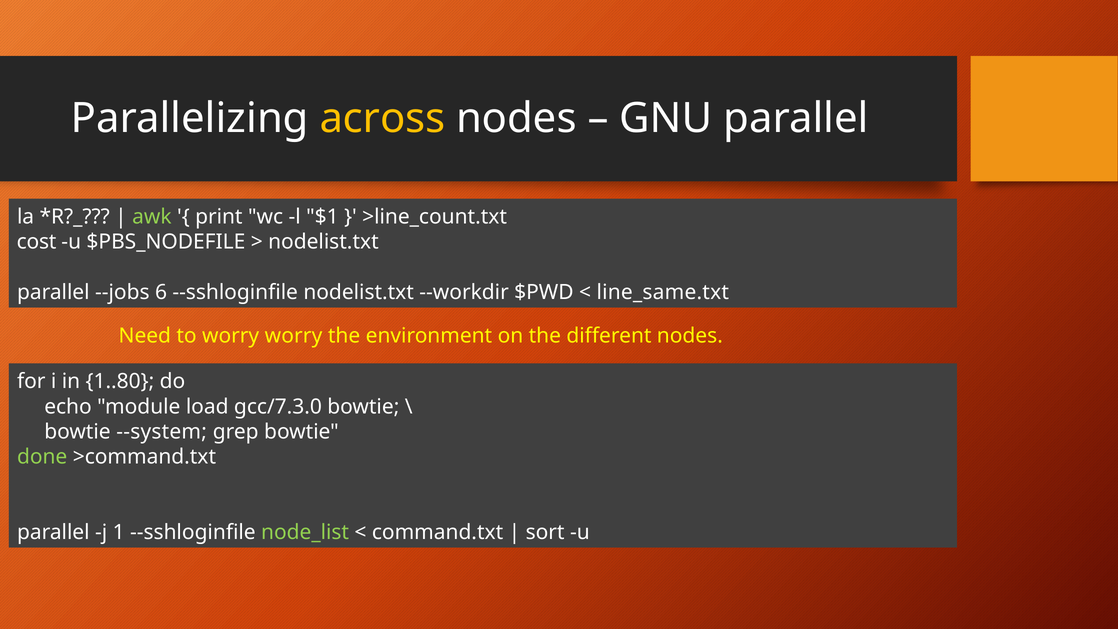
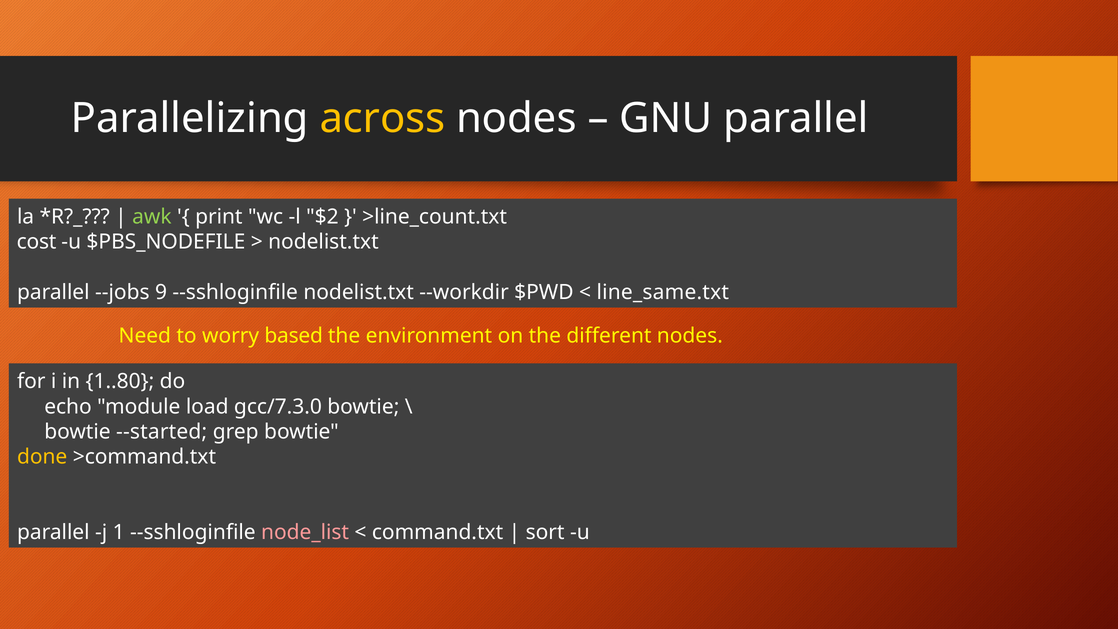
$1: $1 -> $2 (322, 217)
6: 6 -> 9 (161, 292)
worry worry: worry -> based (294, 336)
--system: --system -> --started (162, 432)
done colour: light green -> yellow (42, 457)
node_list colour: light green -> pink (305, 532)
